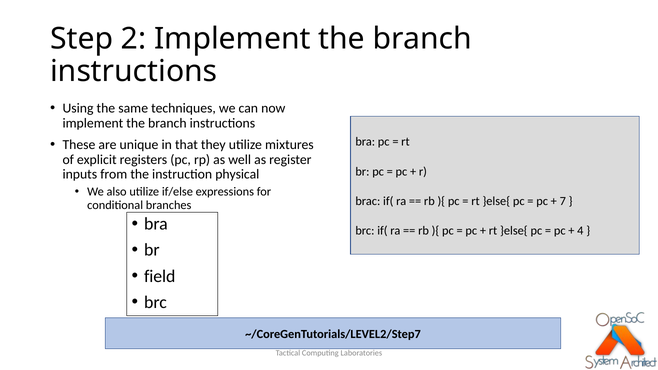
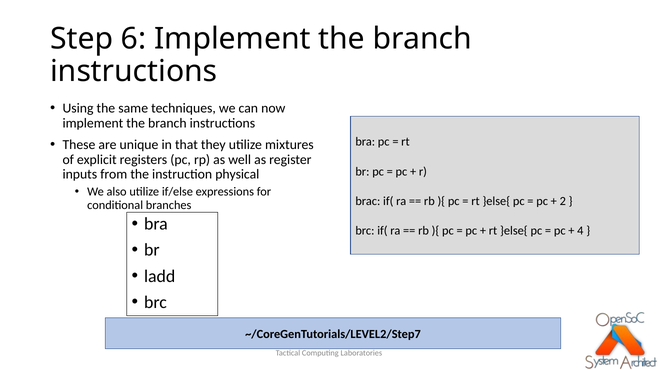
2: 2 -> 6 (134, 39)
7: 7 -> 2 (563, 201)
field: field -> ladd (160, 276)
